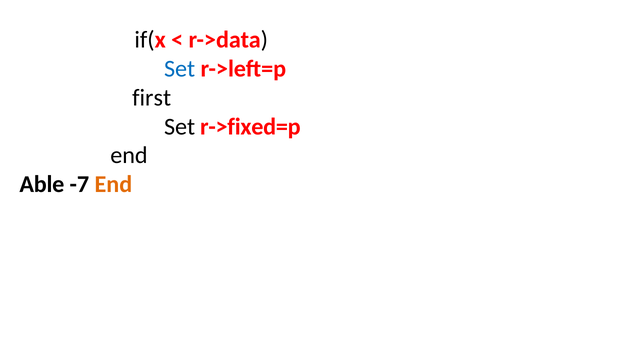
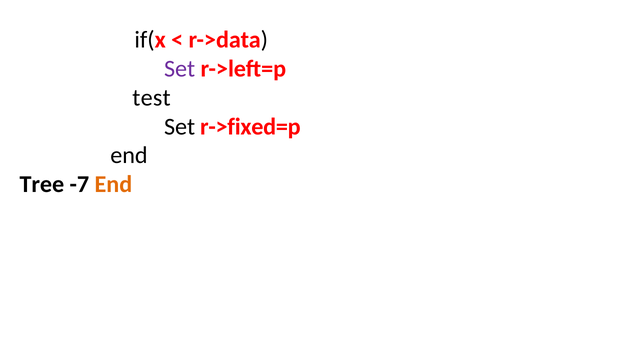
Set colour: blue -> purple (180, 69)
first: first -> test (152, 98)
Able: Able -> Tree (42, 185)
